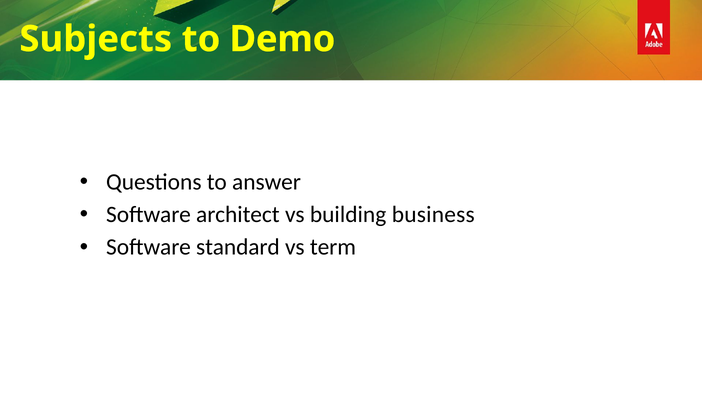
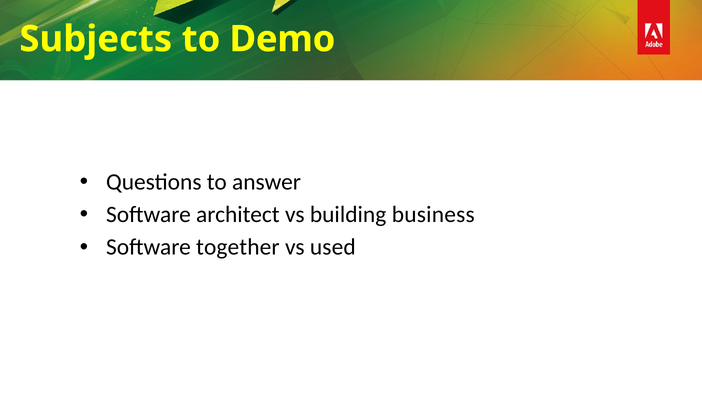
standard: standard -> together (238, 247)
term: term -> used (333, 247)
